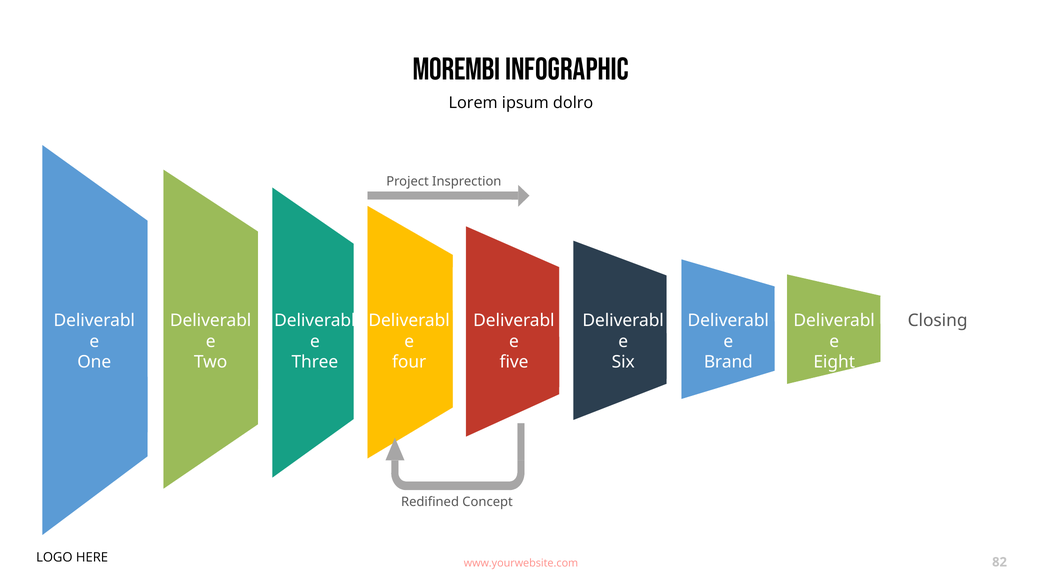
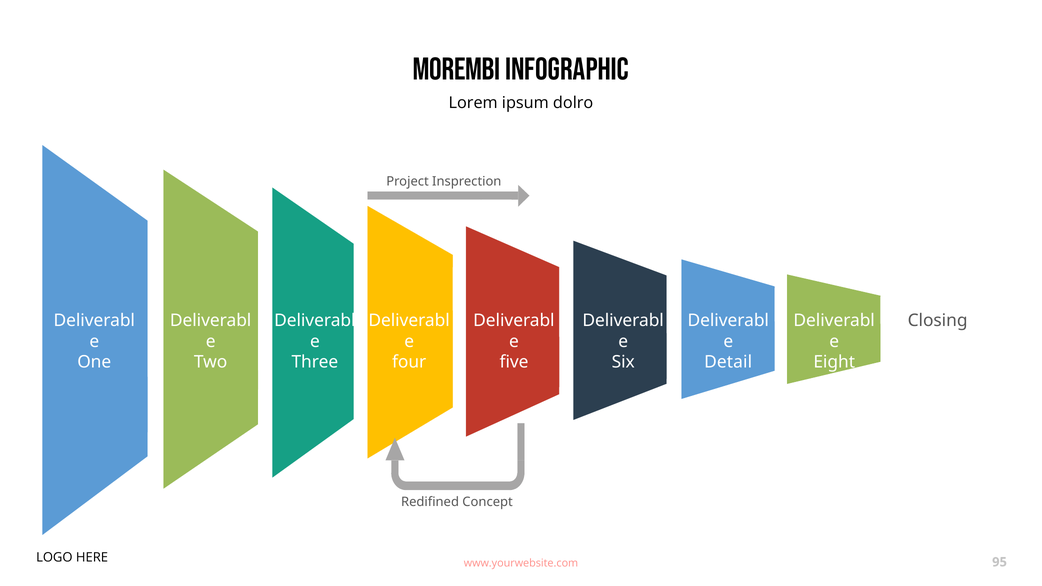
Brand: Brand -> Detail (728, 362)
82: 82 -> 95 (1000, 562)
